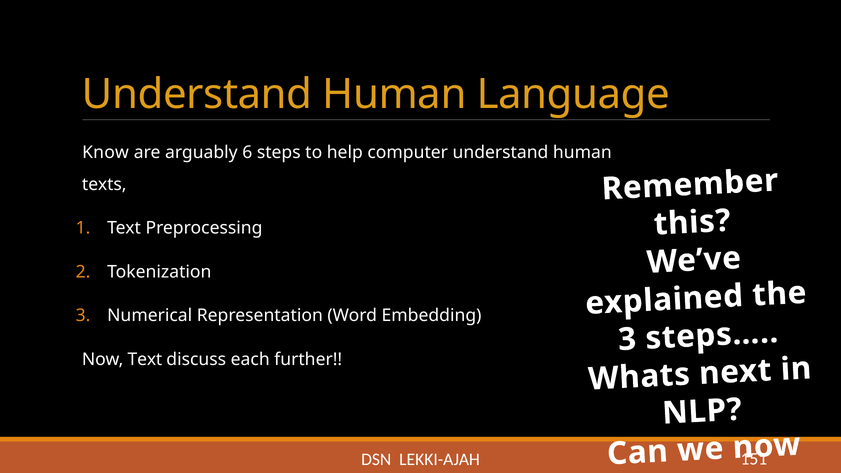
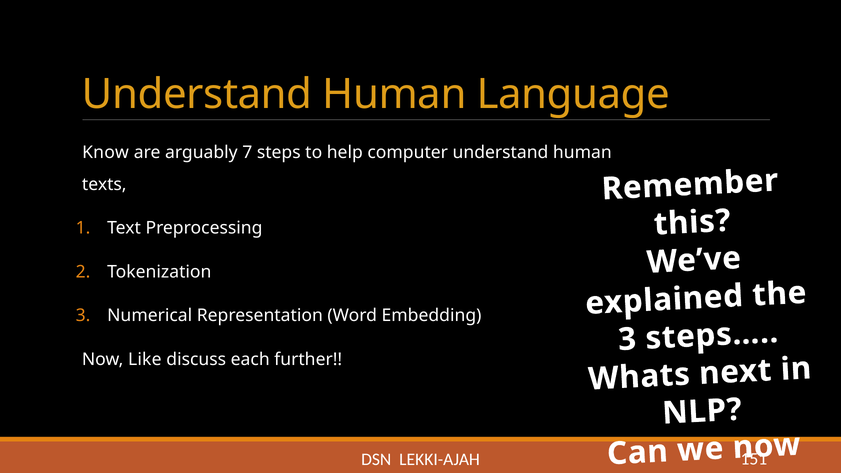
6: 6 -> 7 (247, 153)
Now Text: Text -> Like (145, 359)
